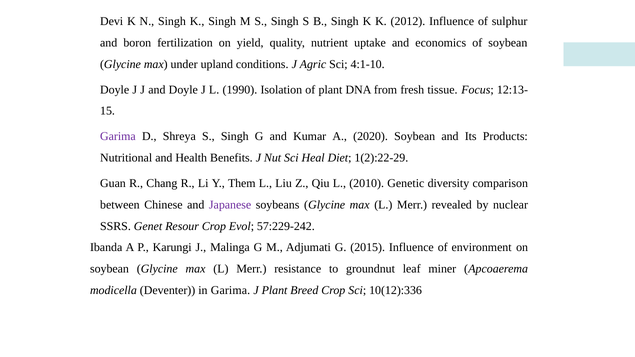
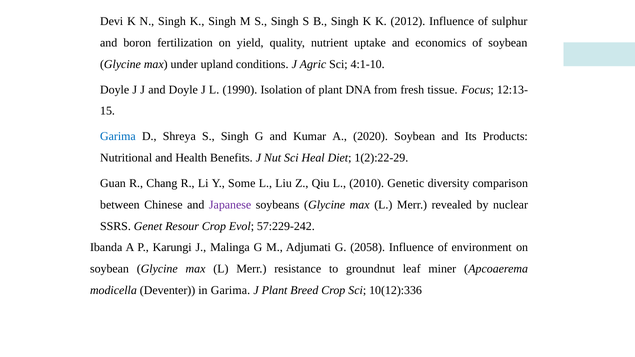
Garima colour: purple -> blue (118, 136)
Them: Them -> Some (242, 183)
2015: 2015 -> 2058 (368, 248)
